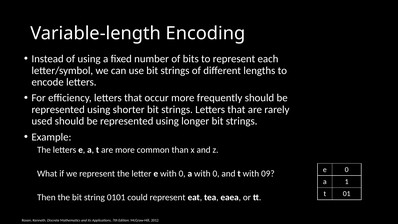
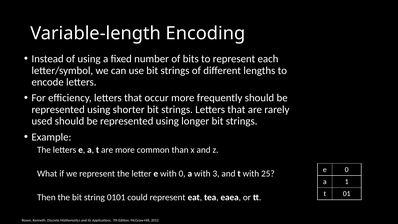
a with 0: 0 -> 3 (216, 174)
09: 09 -> 25 (268, 174)
